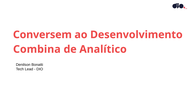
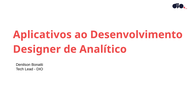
Conversem: Conversem -> Aplicativos (42, 35)
Combina: Combina -> Designer (37, 49)
